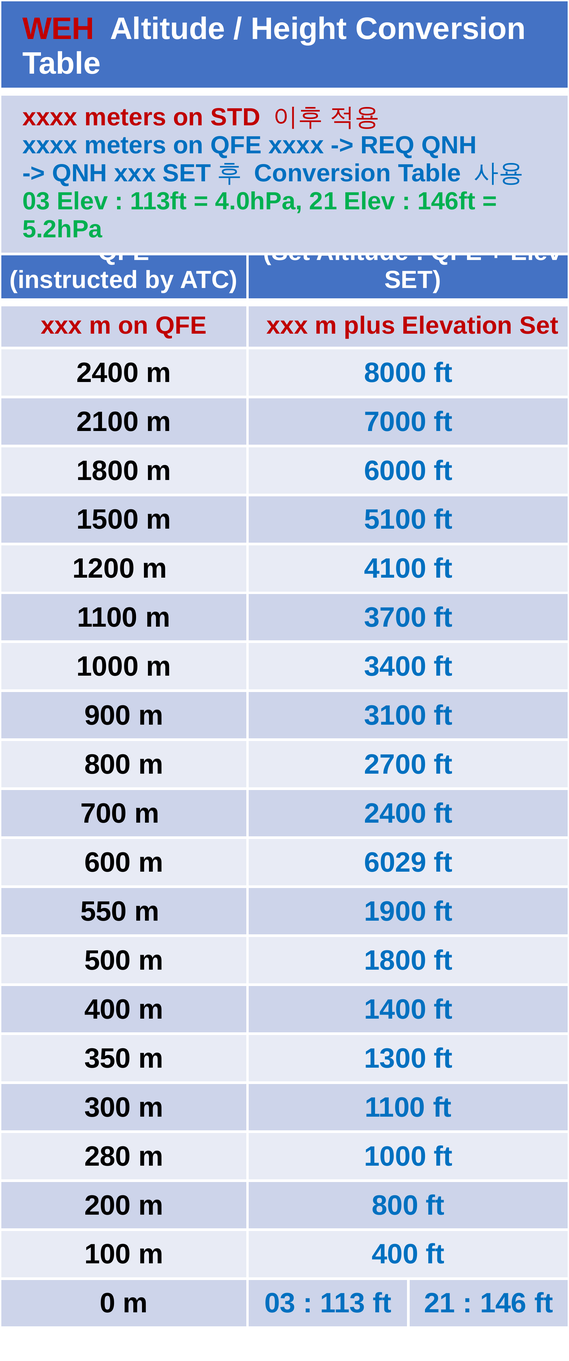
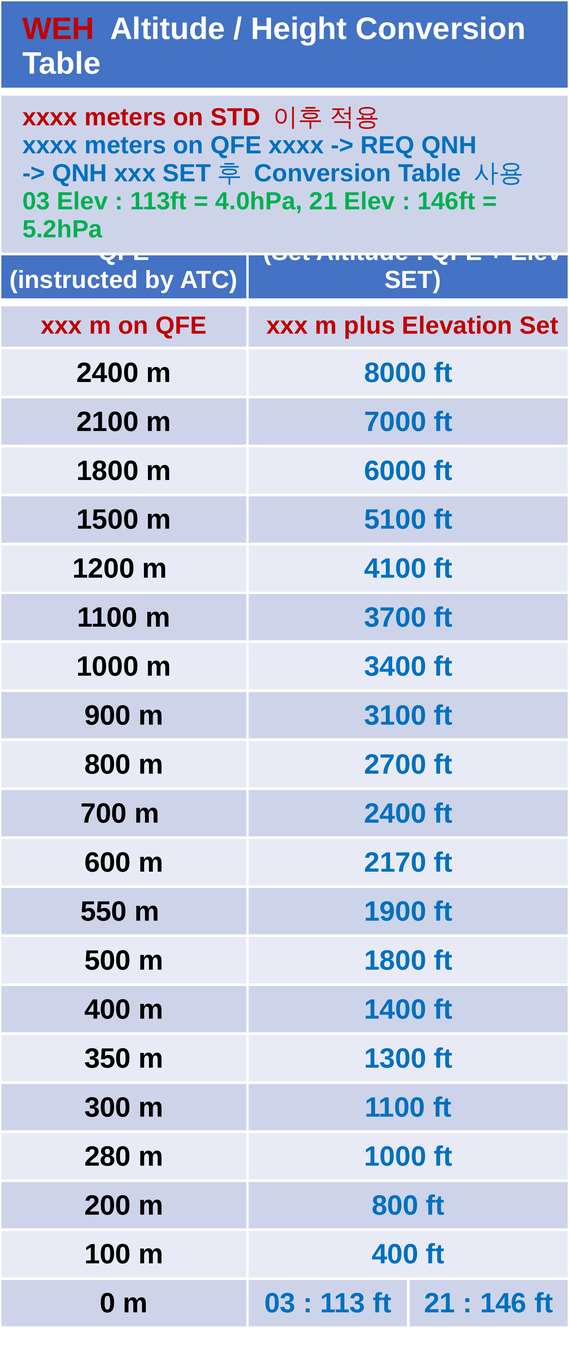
6029: 6029 -> 2170 (395, 863)
